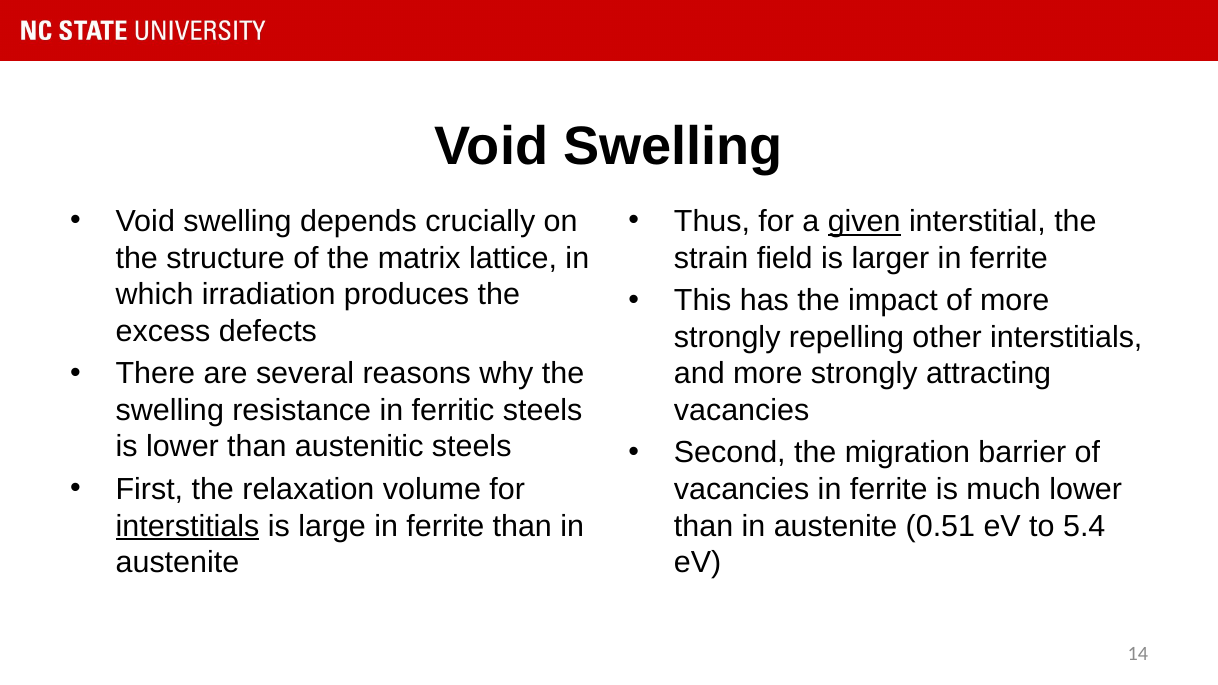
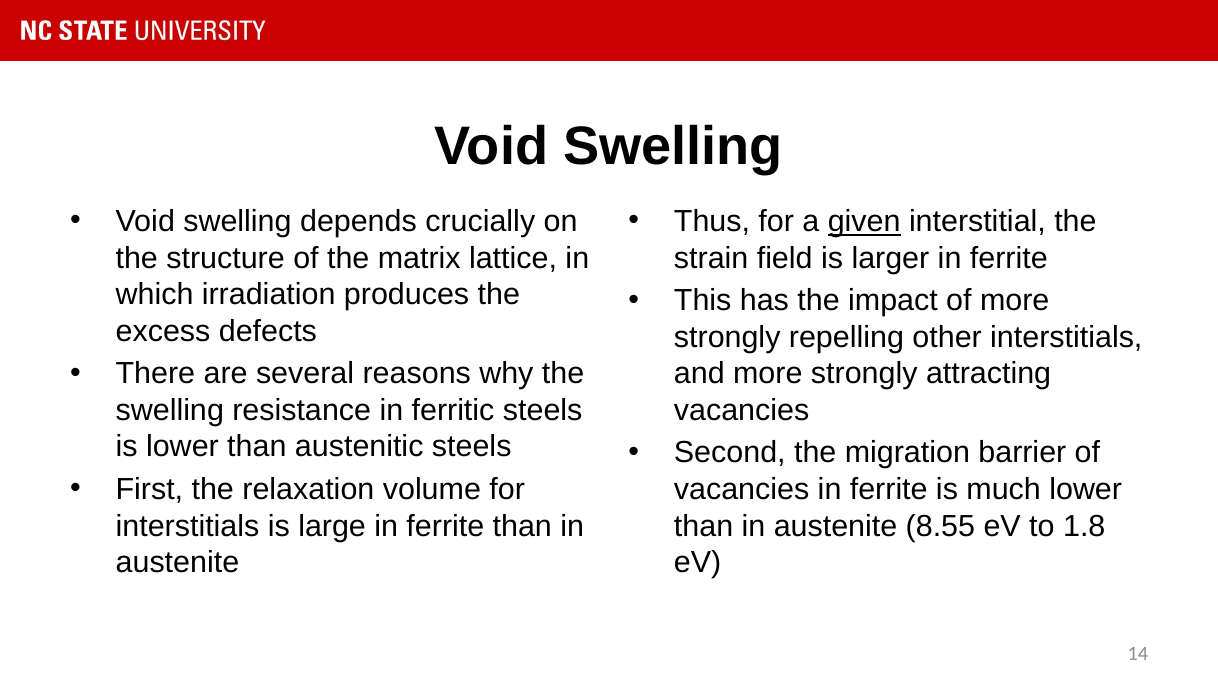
interstitials underline: present -> none (188, 526)
0.51: 0.51 -> 8.55 (940, 526)
5.4: 5.4 -> 1.8 (1084, 526)
